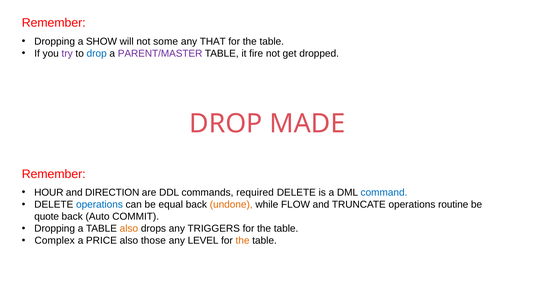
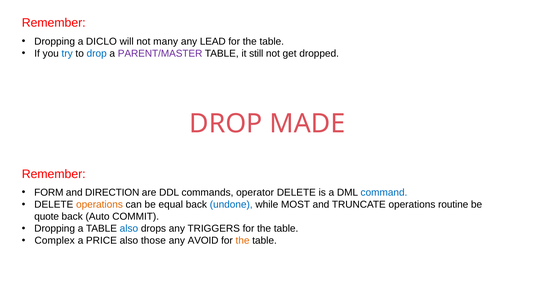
SHOW: SHOW -> DICLO (101, 41)
some: some -> many (166, 41)
THAT: THAT -> LEAD (213, 41)
try colour: purple -> blue (67, 53)
fire: fire -> still (256, 53)
HOUR: HOUR -> FORM (49, 192)
required: required -> operator (255, 192)
operations colour: blue -> orange (99, 205)
undone colour: orange -> blue (231, 205)
FLOW: FLOW -> MOST (296, 205)
also colour: orange -> blue (129, 229)
LEVEL: LEVEL -> AVOID (203, 241)
